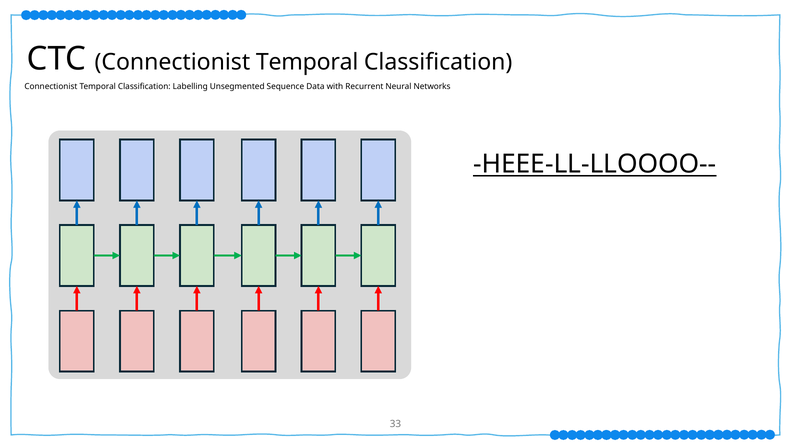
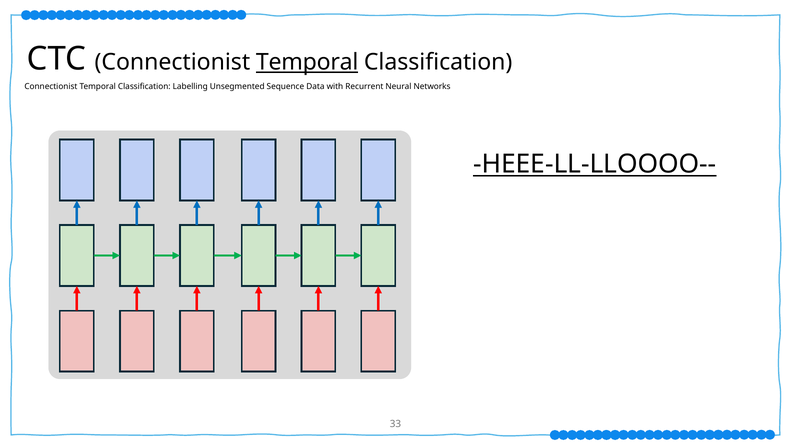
Temporal underline: none -> present (307, 62)
